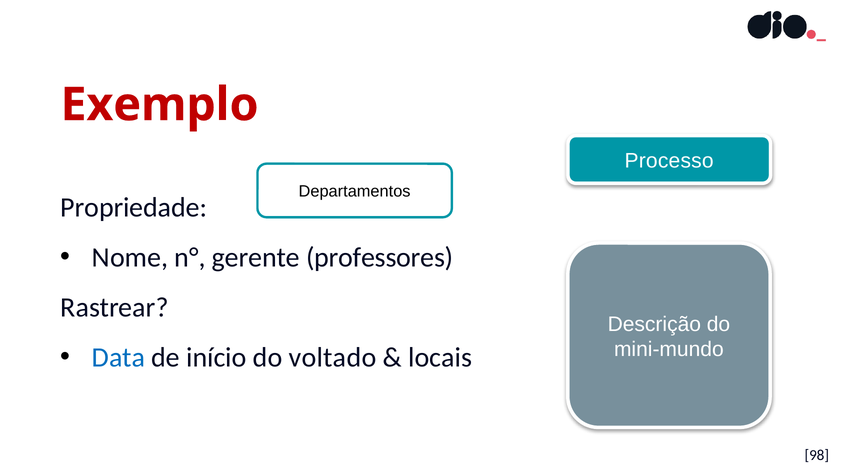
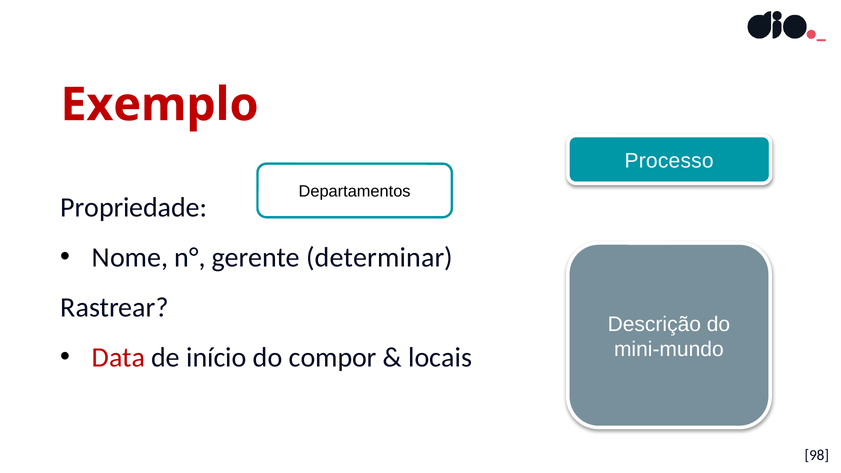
professores: professores -> determinar (380, 257)
Data colour: blue -> red (118, 358)
voltado: voltado -> compor (333, 358)
